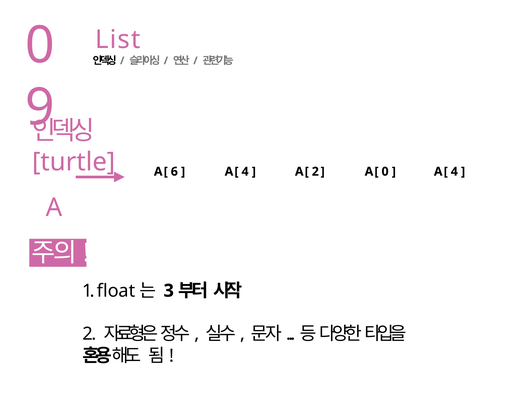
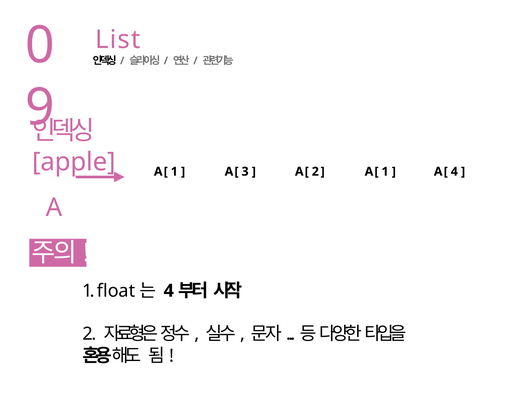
turtle: turtle -> apple (74, 162)
6: 6 -> 1 (174, 171)
4: 4 -> 3 (245, 171)
0: 0 -> 1 (385, 171)
3: 3 -> 4 (169, 291)
